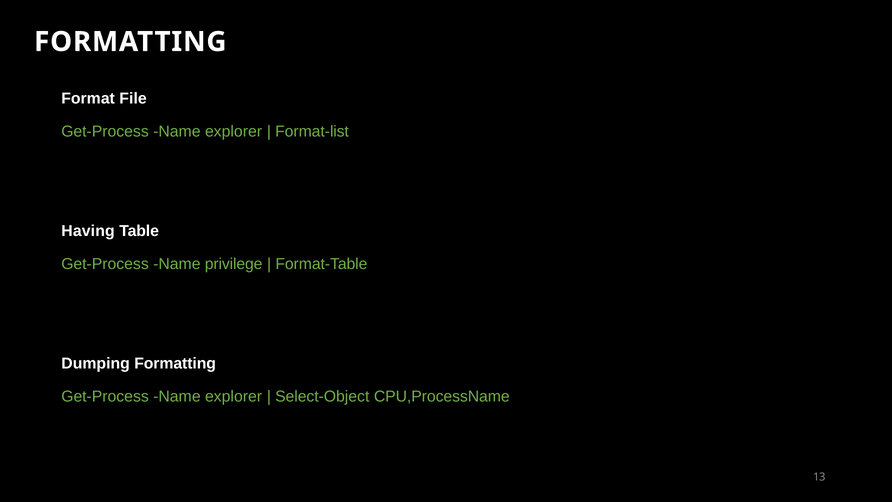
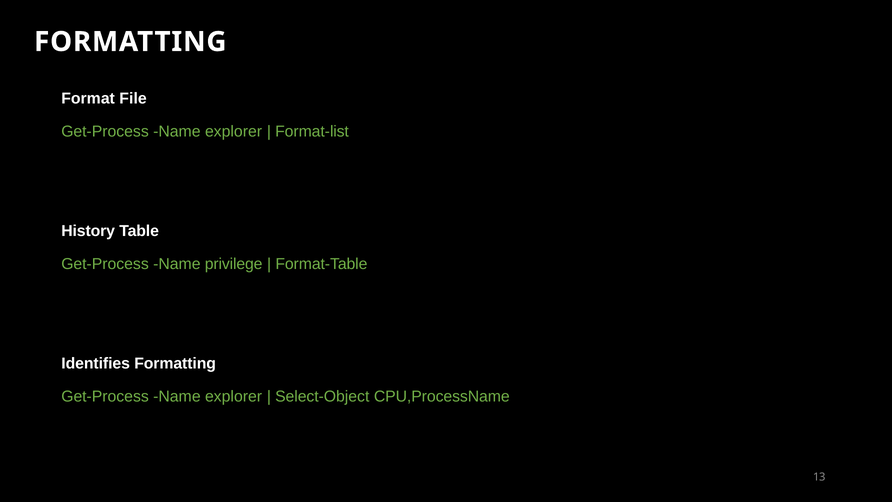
Having: Having -> History (88, 231)
Dumping: Dumping -> Identifies (96, 363)
